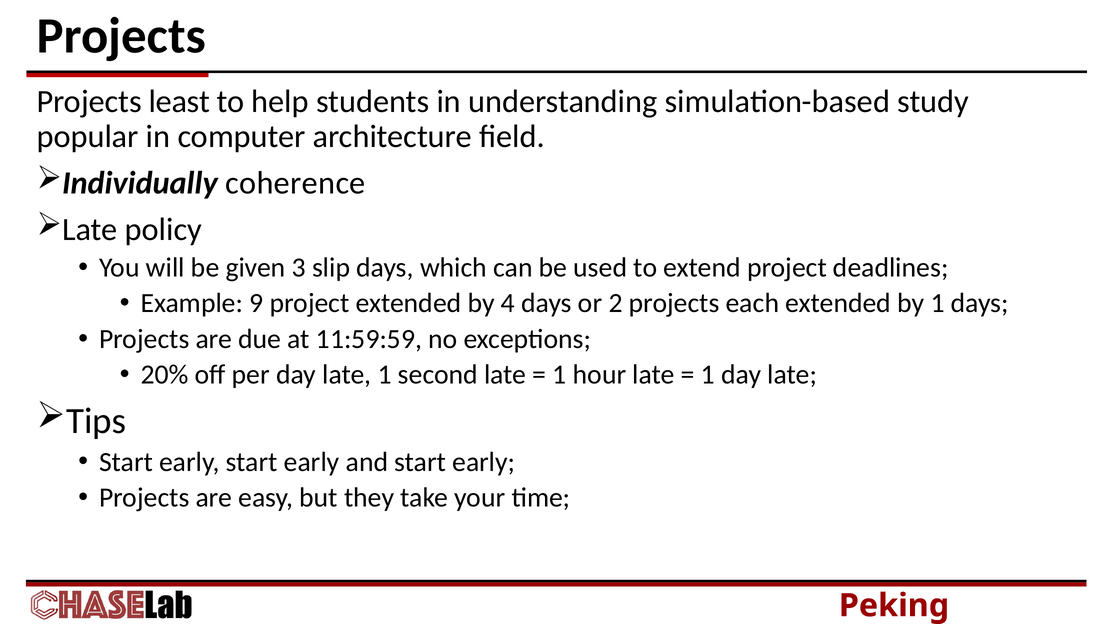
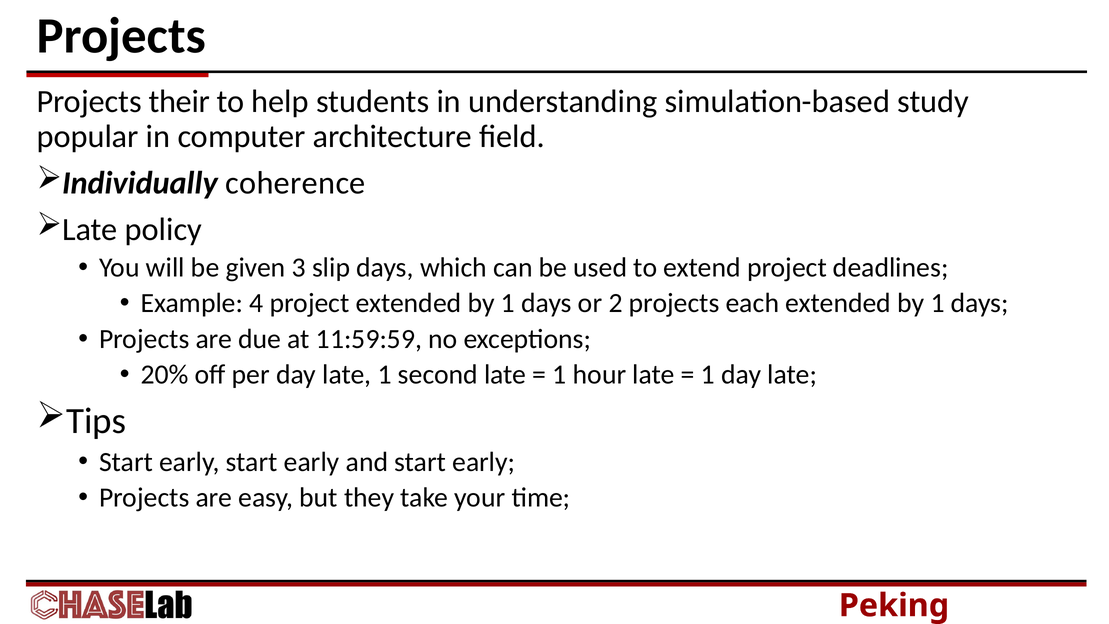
least: least -> their (179, 102)
9: 9 -> 4 (256, 303)
project extended by 4: 4 -> 1 (508, 303)
